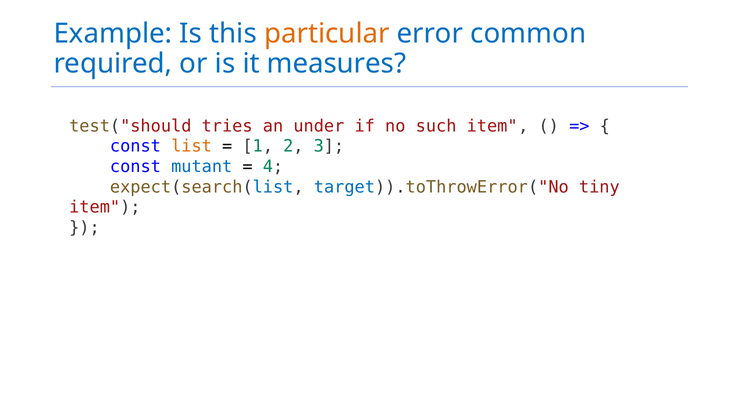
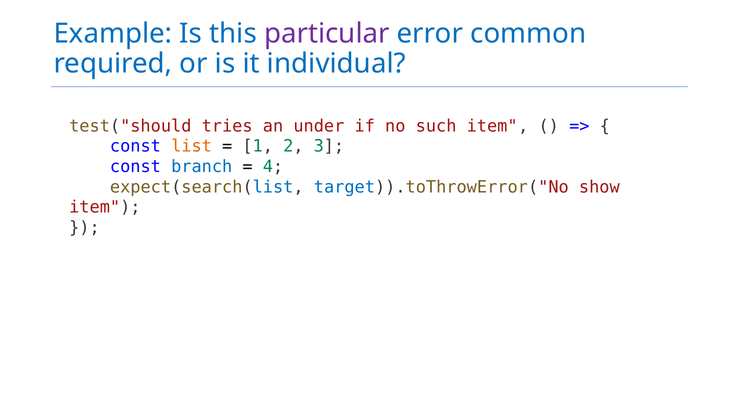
particular colour: orange -> purple (327, 34)
measures: measures -> individual (336, 64)
mutant: mutant -> branch (202, 167)
tiny: tiny -> show (599, 187)
